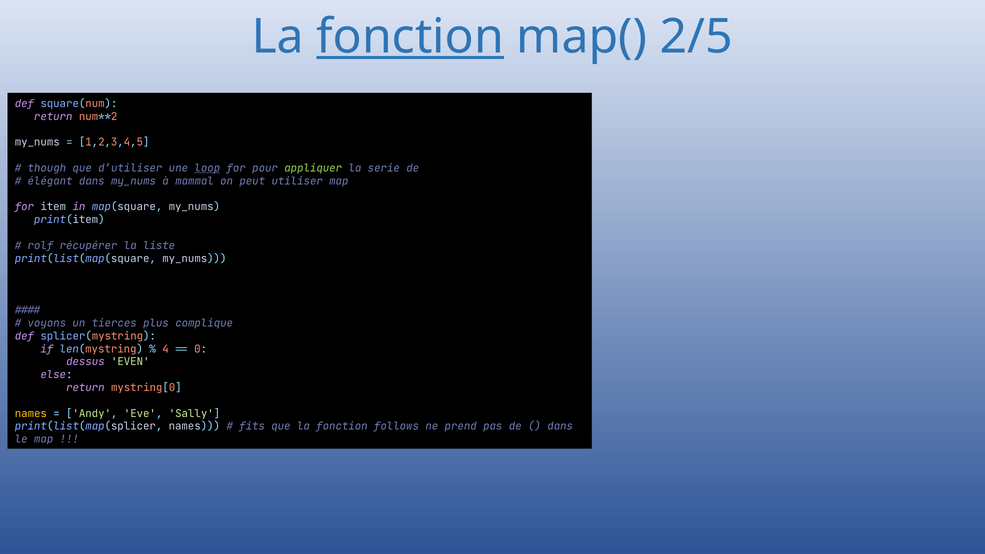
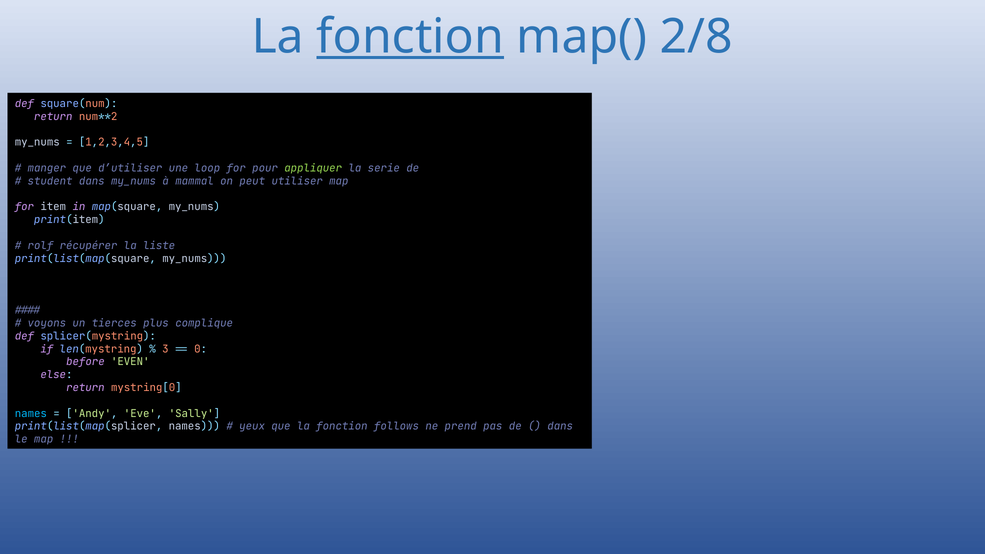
2/5: 2/5 -> 2/8 (696, 37)
though: though -> manger (47, 168)
loop underline: present -> none (207, 168)
élégant: élégant -> student (50, 181)
4: 4 -> 3 (165, 349)
dessus: dessus -> before (85, 362)
names colour: yellow -> light blue (31, 414)
fits: fits -> yeux (252, 426)
